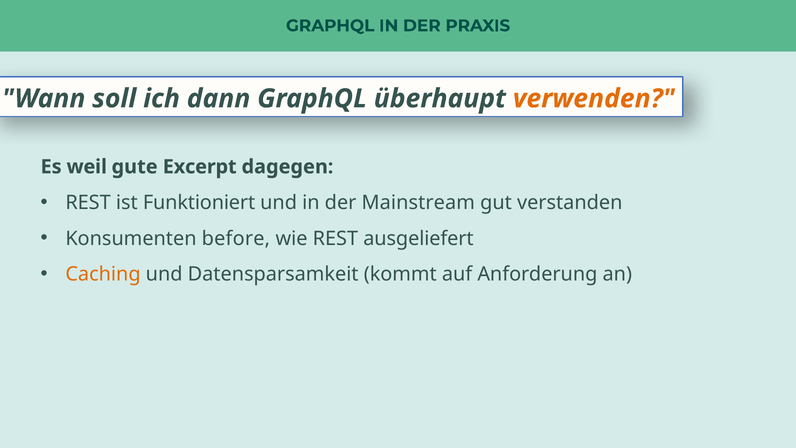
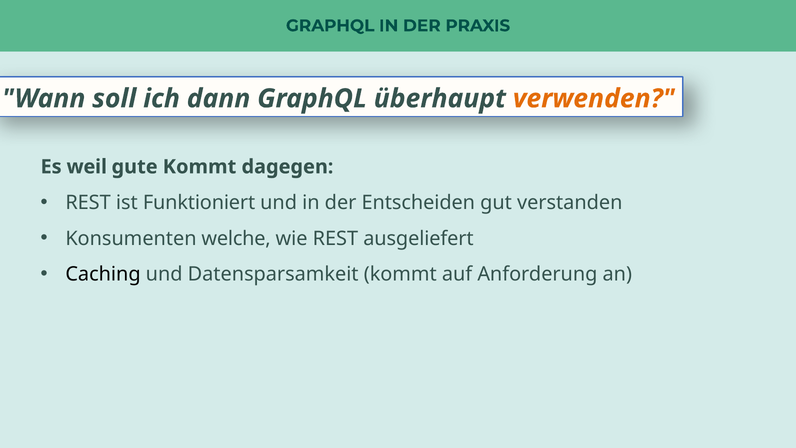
gute Excerpt: Excerpt -> Kommt (200, 167)
Mainstream: Mainstream -> Entscheiden (418, 203)
before: before -> welche (236, 238)
Caching colour: orange -> black (103, 274)
